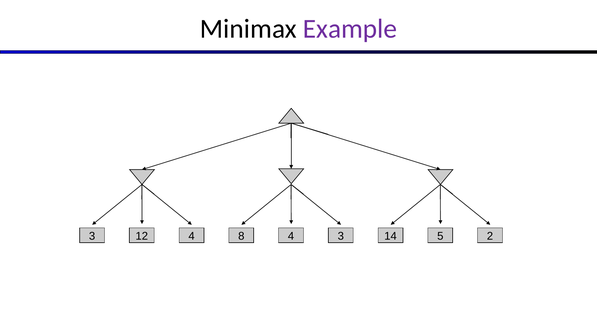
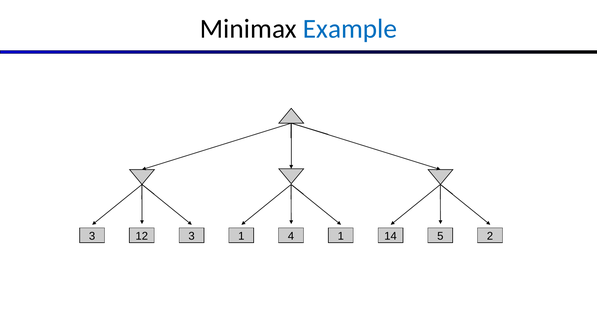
Example colour: purple -> blue (350, 29)
12 4: 4 -> 3 (192, 236)
3 8: 8 -> 1 (241, 236)
4 3: 3 -> 1 (341, 236)
